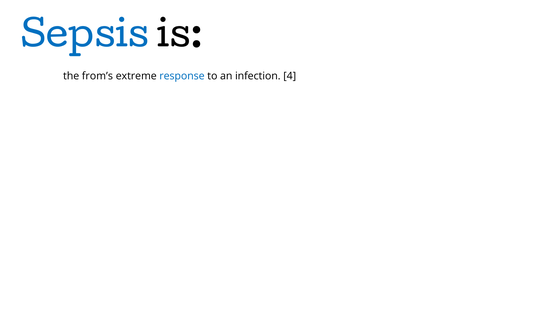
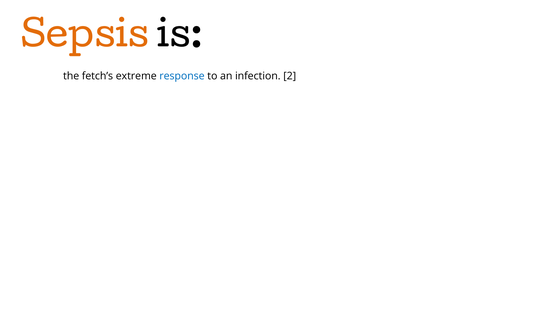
Sepsis colour: blue -> orange (85, 35)
from’s: from’s -> fetch’s (97, 76)
4: 4 -> 2 (290, 76)
